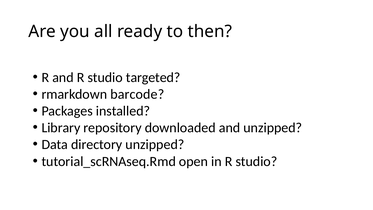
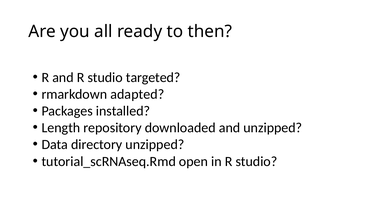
barcode: barcode -> adapted (137, 94)
Library: Library -> Length (61, 128)
